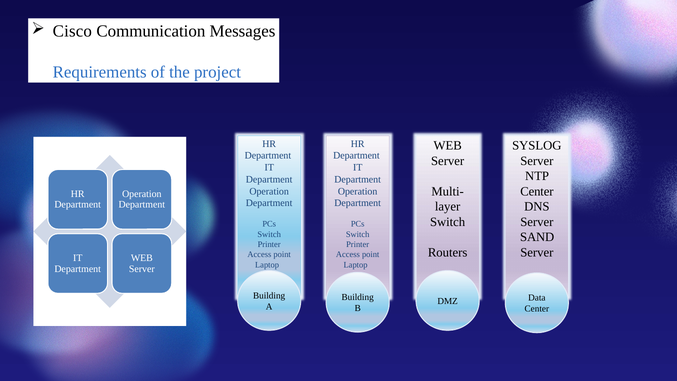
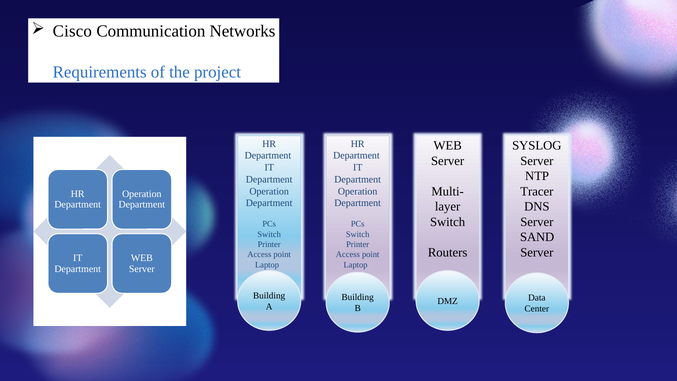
Messages: Messages -> Networks (242, 31)
Center: Center -> Tracer (537, 191)
